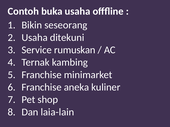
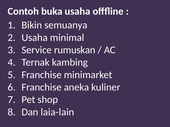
seseorang: seseorang -> semuanya (66, 25)
ditekuni: ditekuni -> minimal (67, 38)
